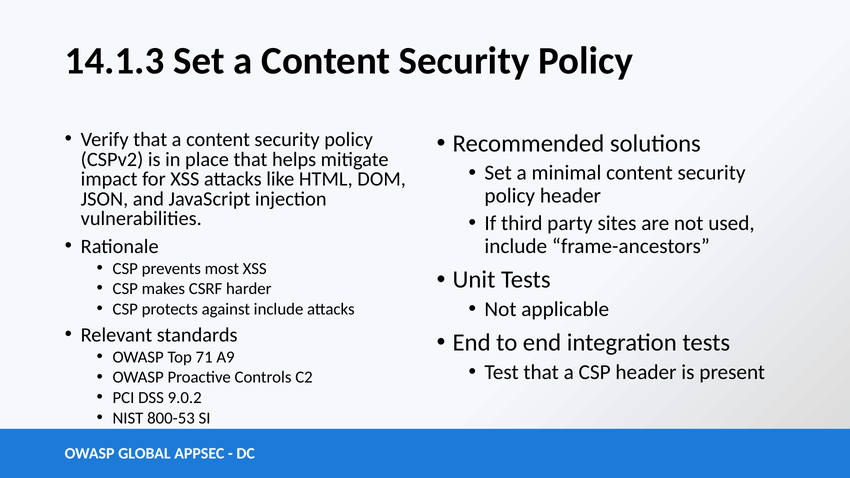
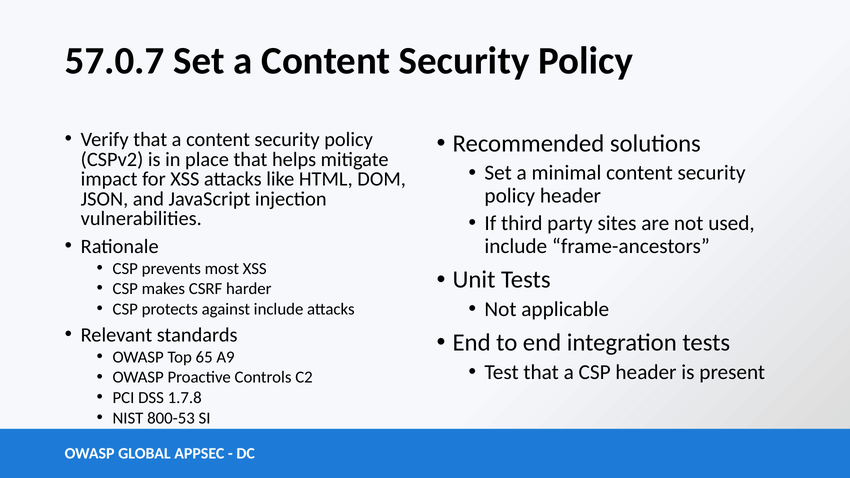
14.1.3: 14.1.3 -> 57.0.7 (115, 61)
71: 71 -> 65 (204, 357)
9.0.2: 9.0.2 -> 1.7.8 (185, 398)
